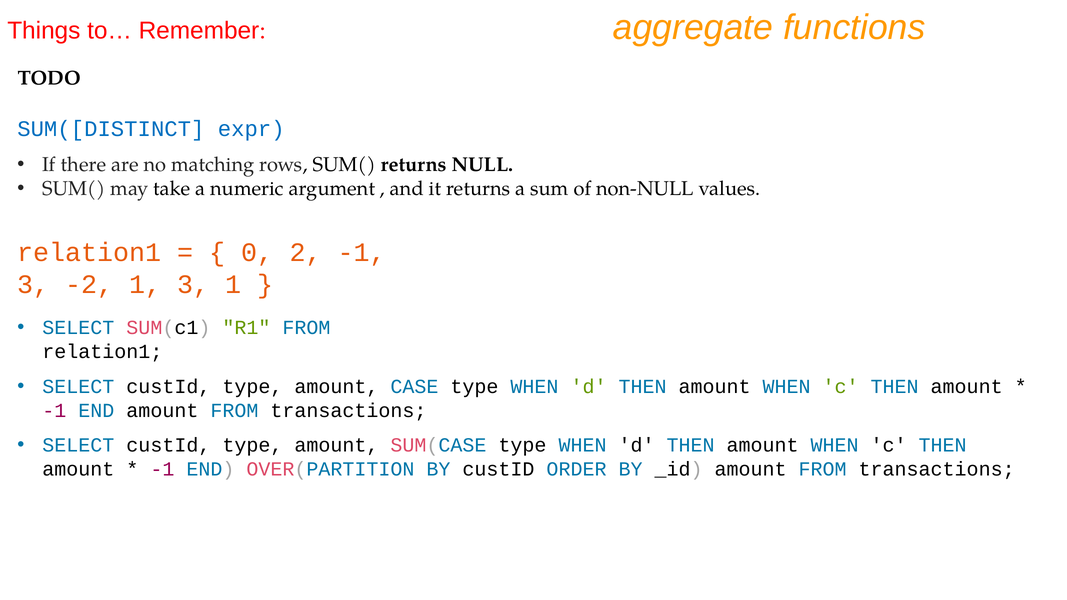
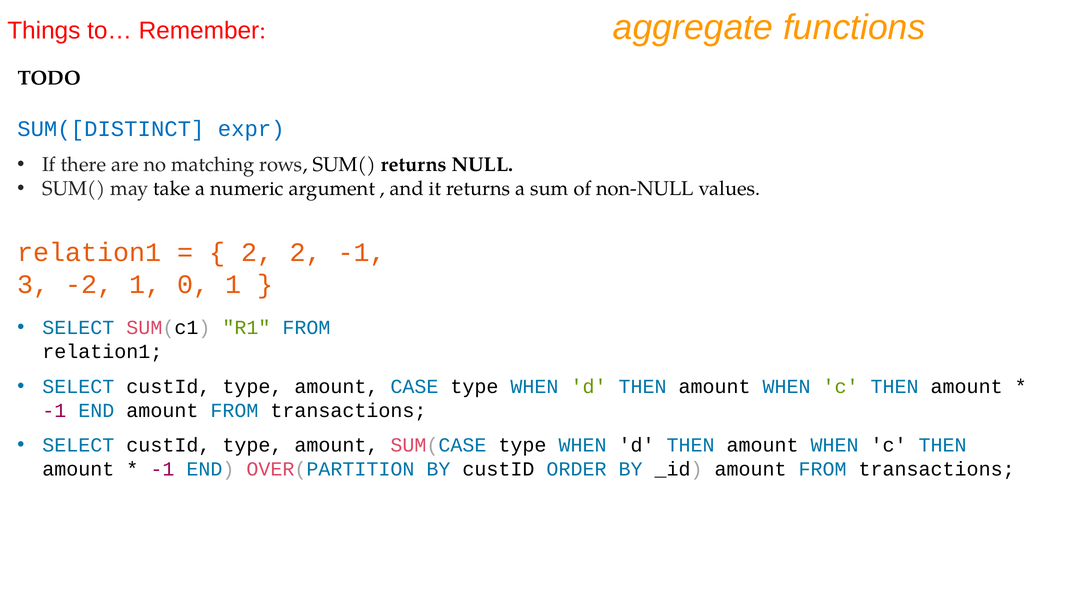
0: 0 -> 2 (257, 252)
1 3: 3 -> 0 (193, 284)
